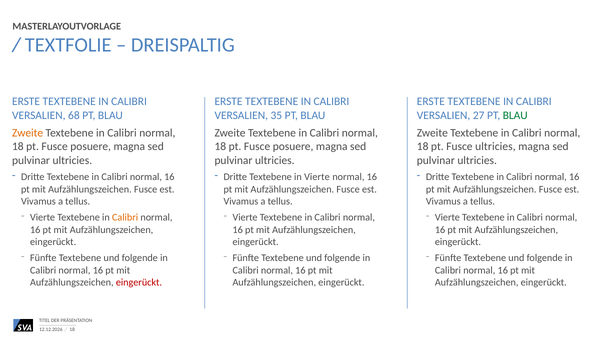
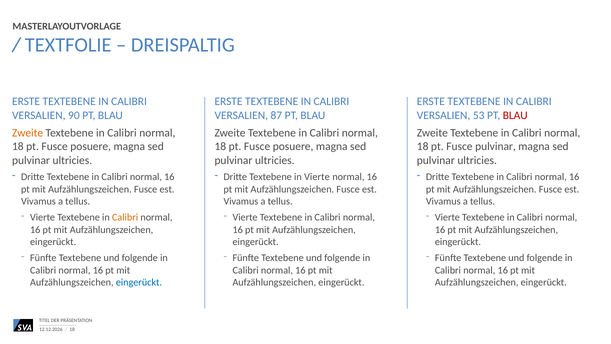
68: 68 -> 90 (74, 115)
35: 35 -> 87 (276, 115)
27: 27 -> 53 (479, 115)
BLAU colour: green -> red (515, 115)
Fusce ultricies: ultricies -> pulvinar (495, 146)
eingerückt colour: red -> blue (139, 282)
